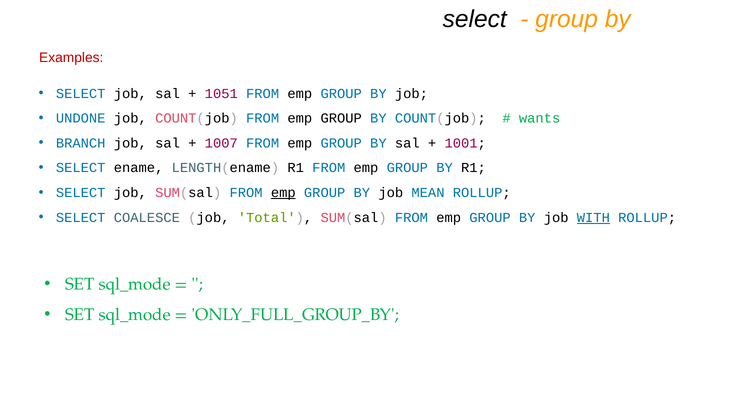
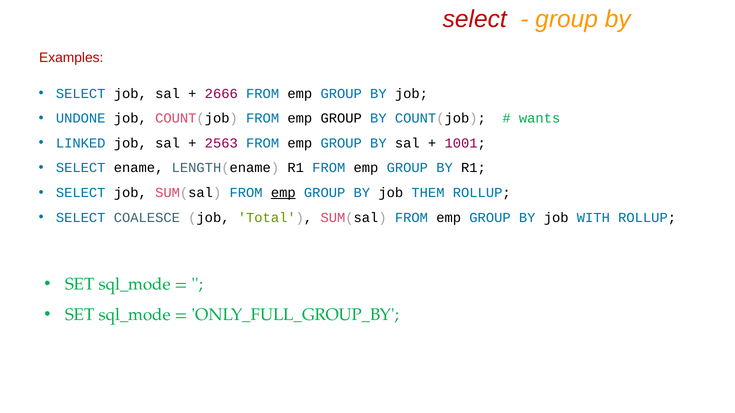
select colour: black -> red (475, 19)
1051: 1051 -> 2666 (221, 94)
BRANCH: BRANCH -> LINKED (81, 143)
1007: 1007 -> 2563 (221, 143)
MEAN: MEAN -> THEM (428, 193)
WITH underline: present -> none (593, 218)
